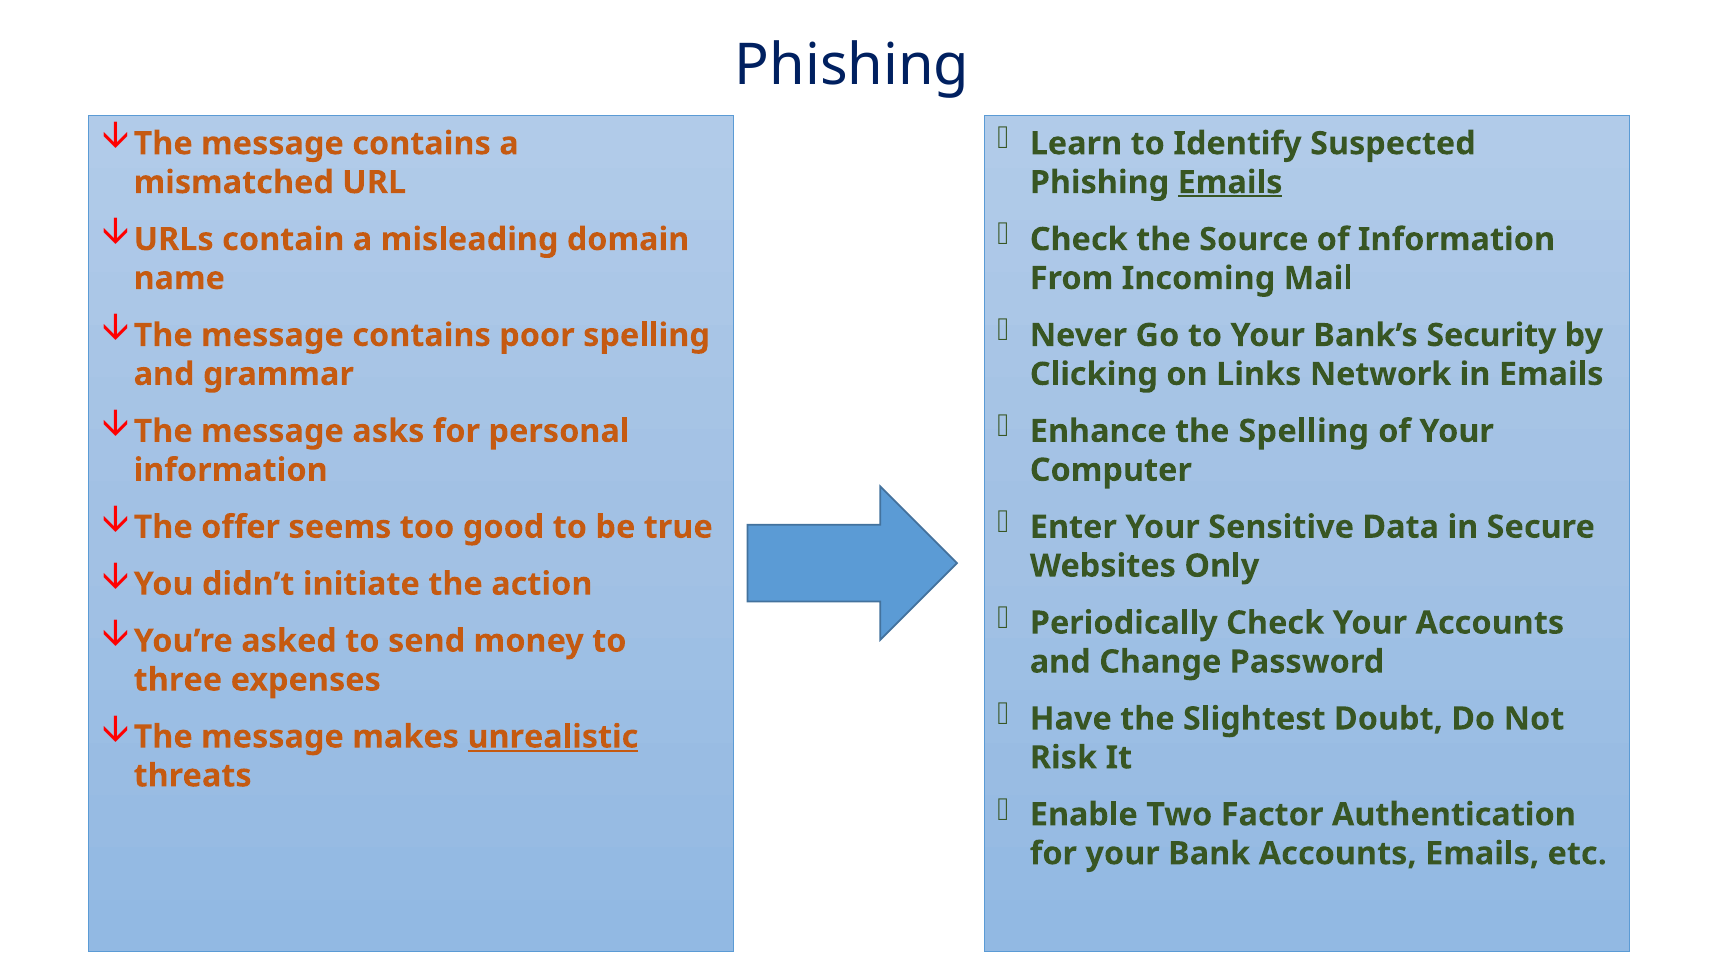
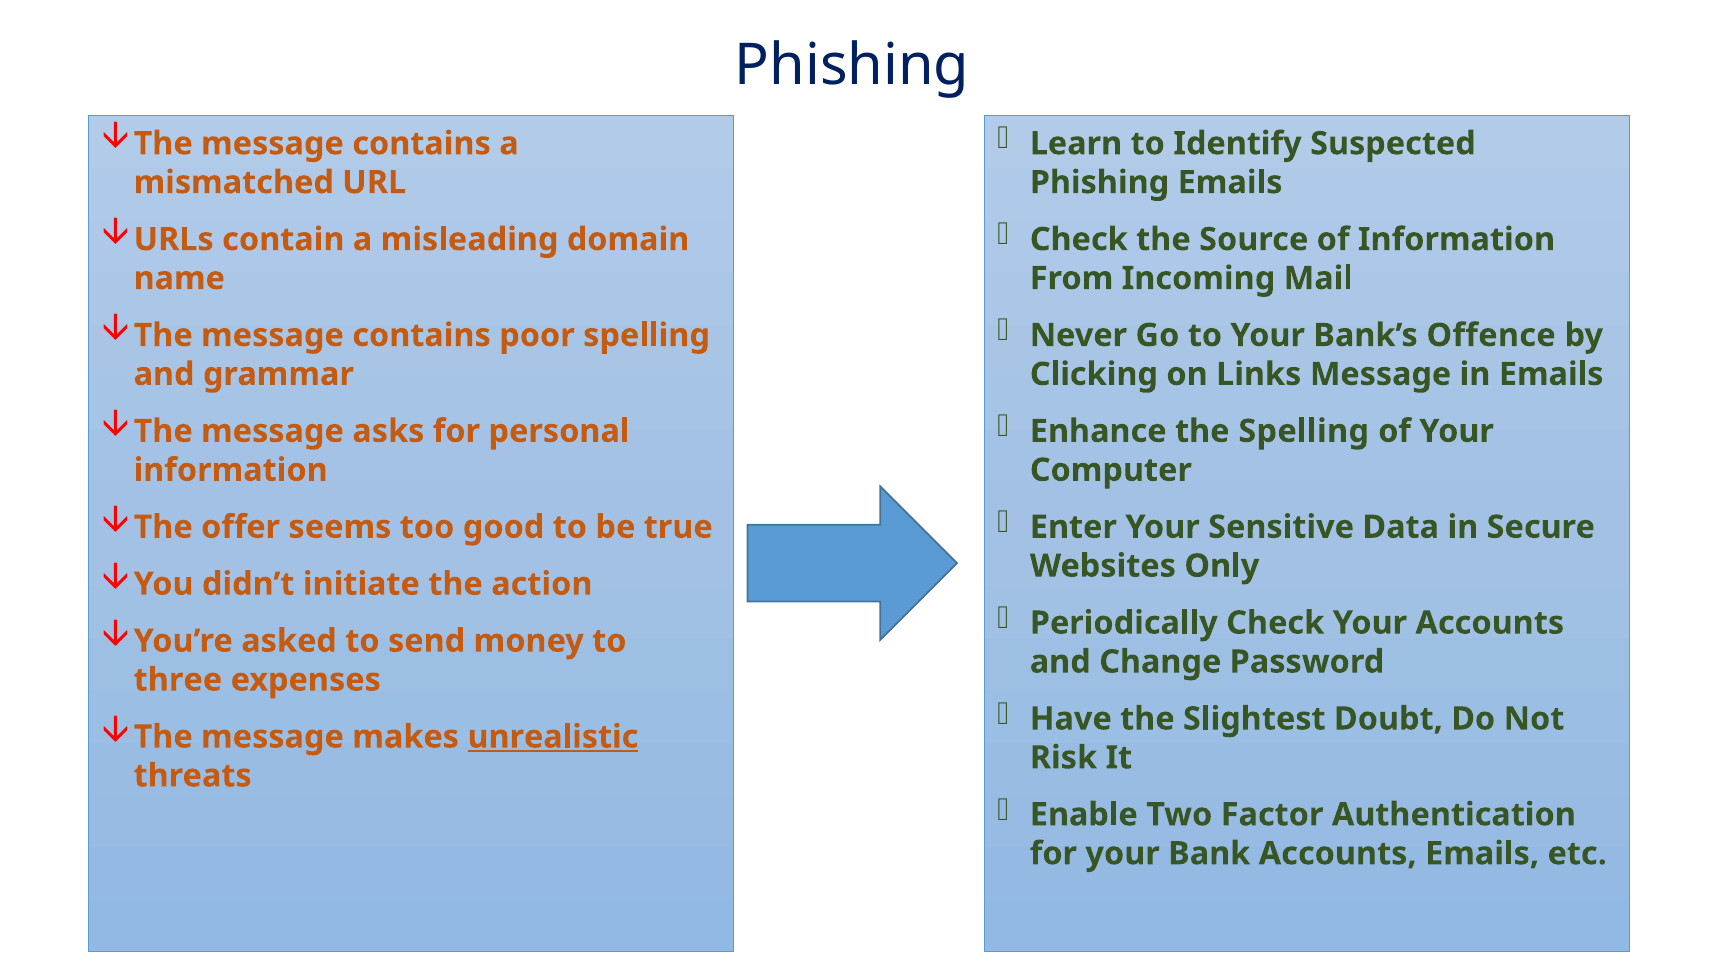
Emails underline: present -> none (1230, 183)
Security: Security -> Offence (1491, 335)
Links Network: Network -> Message (1381, 374)
